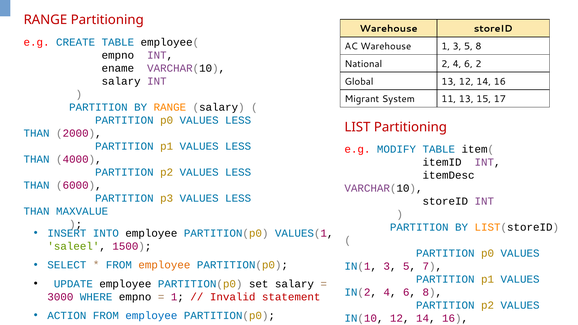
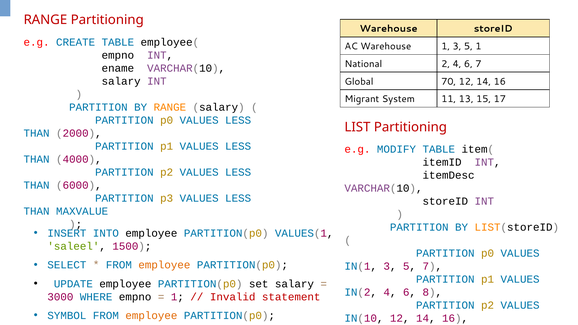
5 8: 8 -> 1 (478, 46)
6 2: 2 -> 7 (478, 64)
Global 13: 13 -> 70 (449, 82)
ACTION: ACTION -> SYMBOL (67, 316)
employee colour: blue -> orange (151, 316)
